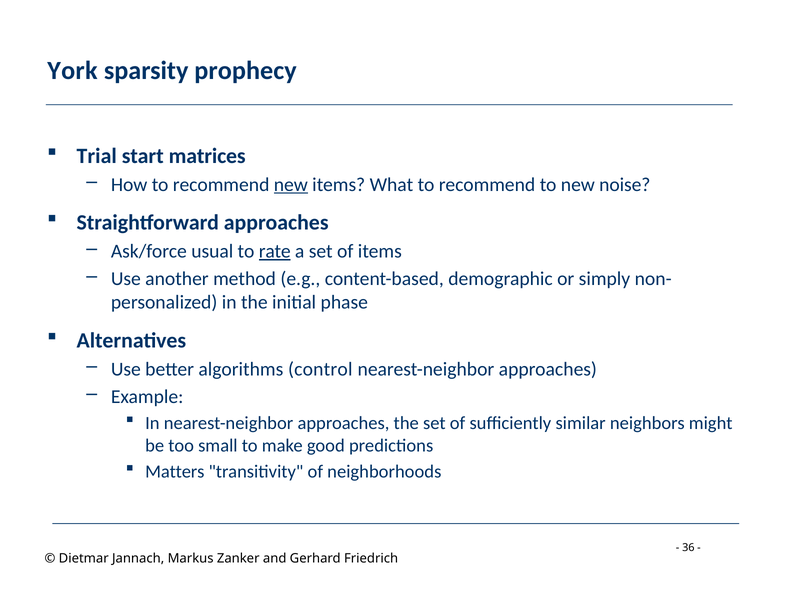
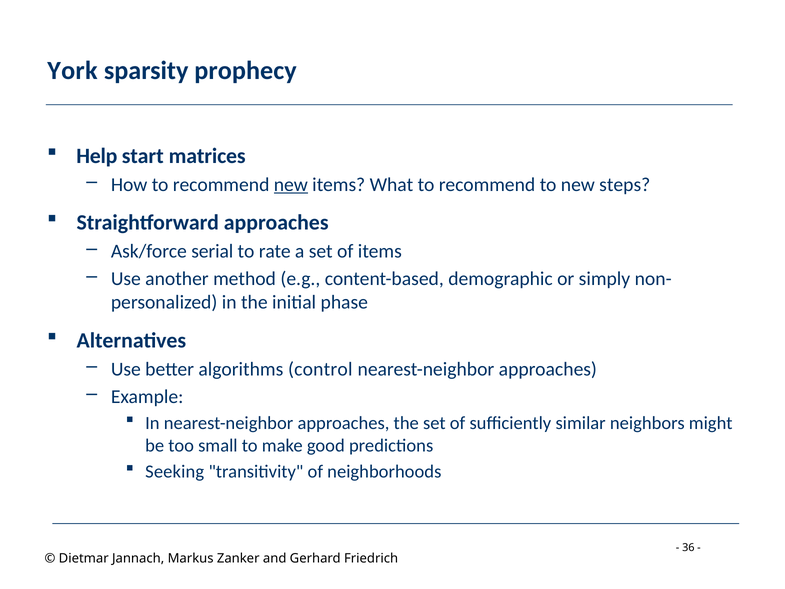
Trial: Trial -> Help (97, 156)
noise: noise -> steps (625, 185)
usual: usual -> serial (212, 251)
rate underline: present -> none (275, 251)
Matters: Matters -> Seeking (175, 471)
